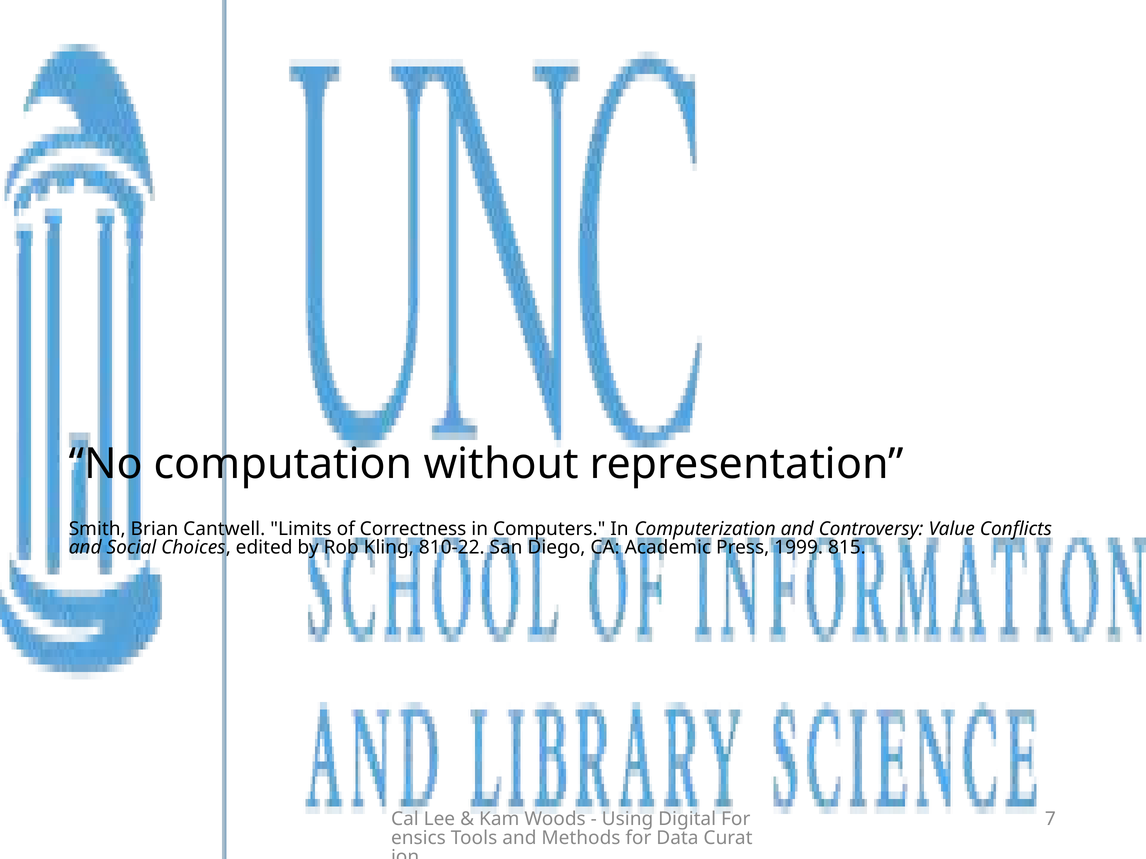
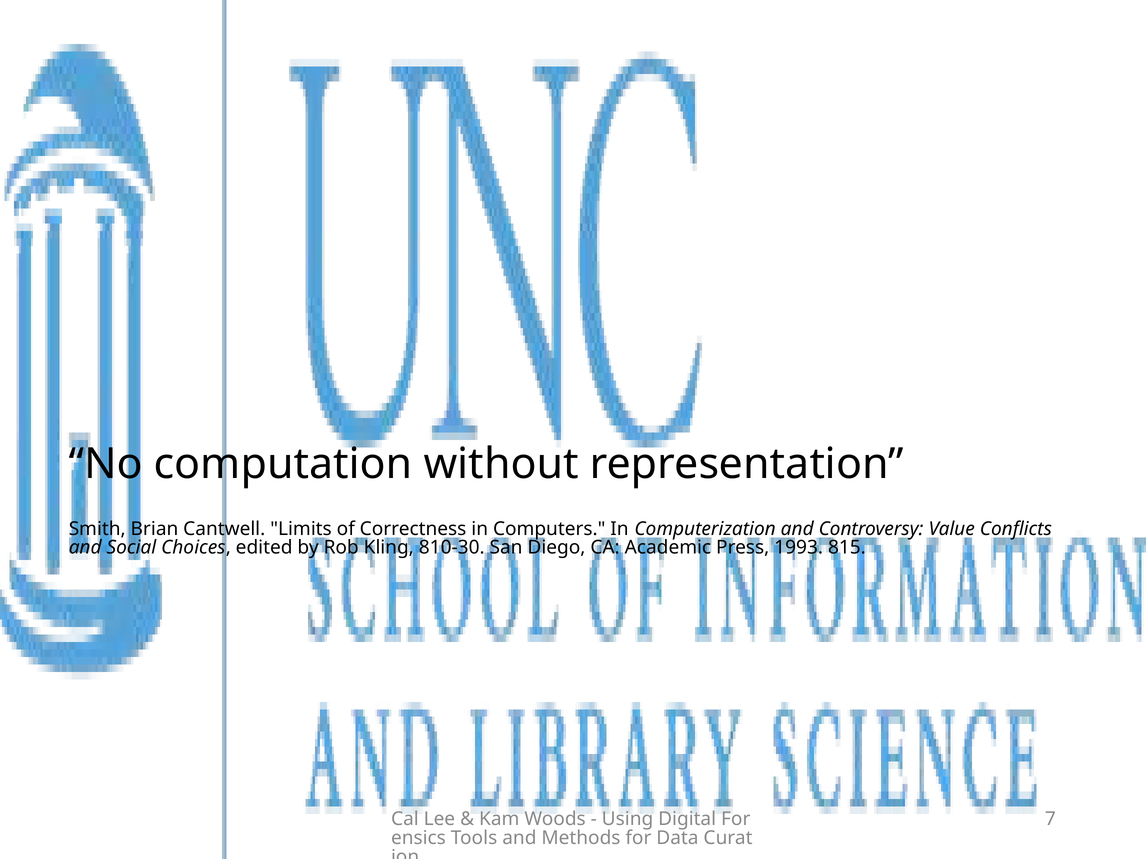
810-22: 810-22 -> 810-30 (452, 548)
1999: 1999 -> 1993 (799, 548)
